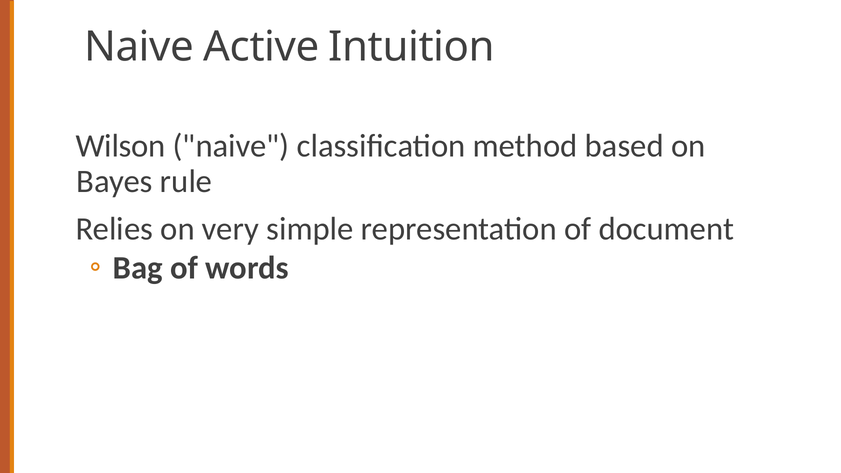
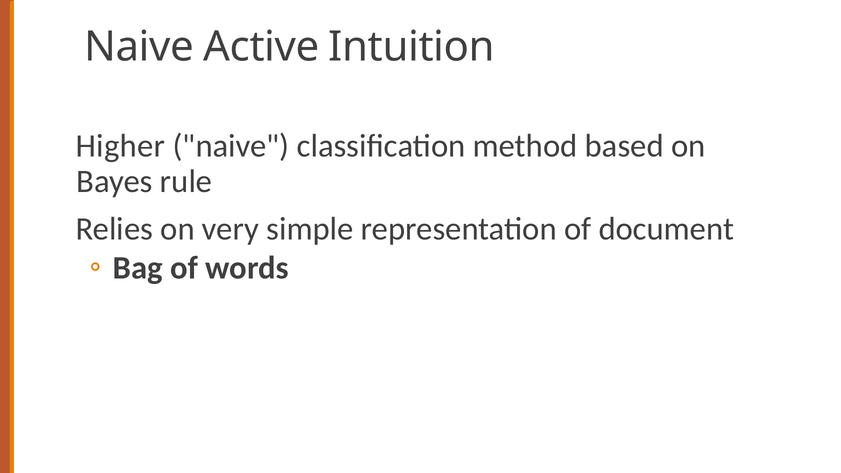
Wilson: Wilson -> Higher (120, 146)
